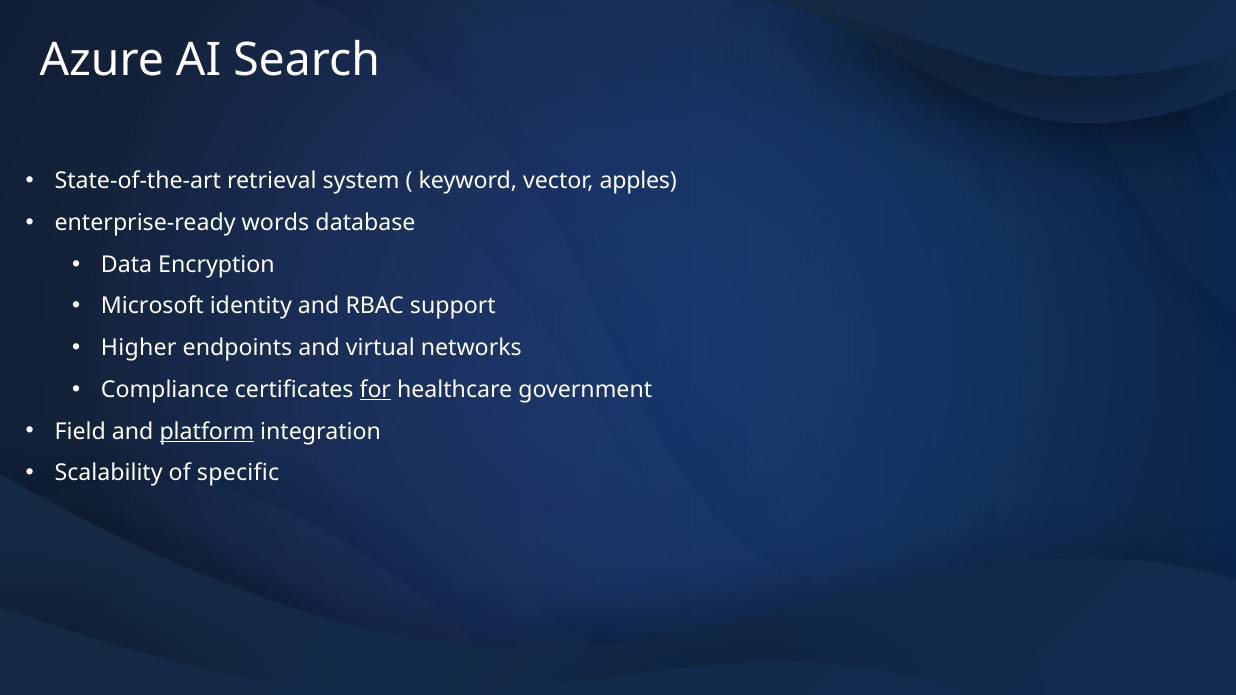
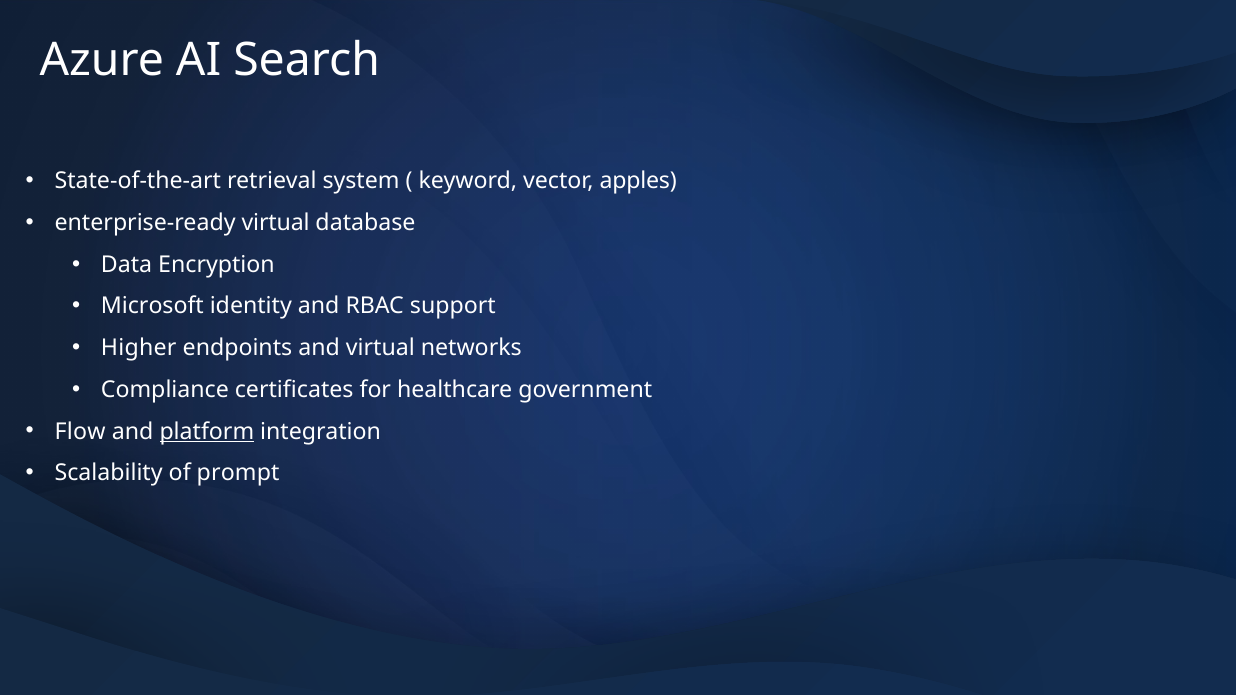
enterprise-ready words: words -> virtual (276, 223)
for underline: present -> none (375, 390)
Field: Field -> Flow (80, 432)
specific: specific -> prompt (238, 473)
